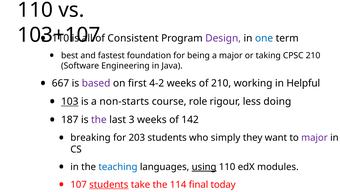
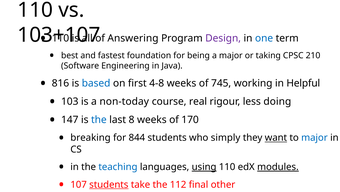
Consistent: Consistent -> Answering (133, 38)
667: 667 -> 816 (60, 83)
based colour: purple -> blue (96, 83)
4-2: 4-2 -> 4-8 (157, 83)
of 210: 210 -> 745 (221, 83)
103 underline: present -> none (70, 101)
non-starts: non-starts -> non-today (124, 101)
role: role -> real (198, 101)
187: 187 -> 147 (70, 119)
the colour: purple -> blue (99, 119)
3: 3 -> 8 (132, 119)
142: 142 -> 170 (190, 119)
203: 203 -> 844 (137, 137)
want underline: none -> present (276, 137)
major colour: purple -> blue (314, 137)
modules underline: none -> present (278, 166)
114: 114 -> 112 (178, 184)
today: today -> other (223, 184)
